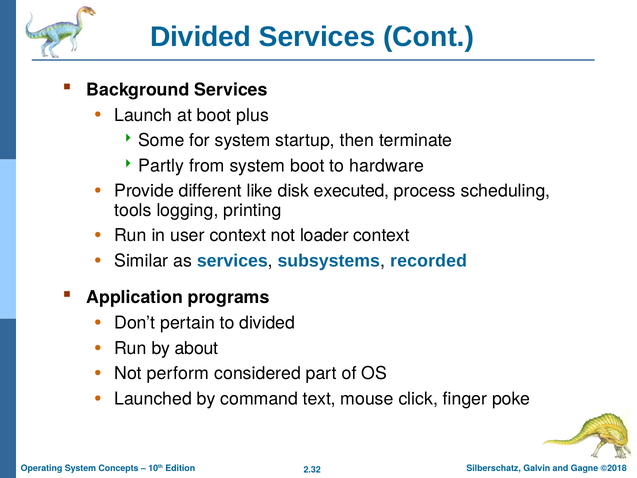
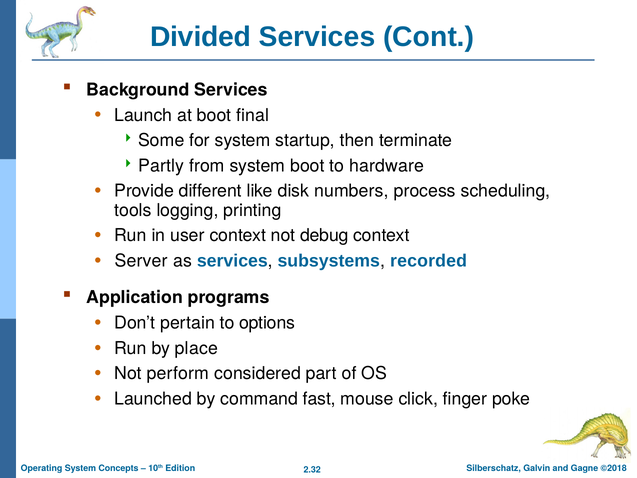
plus: plus -> final (253, 115)
executed: executed -> numbers (351, 191)
loader: loader -> debug (324, 235)
Similar: Similar -> Server (141, 261)
to divided: divided -> options (267, 323)
about: about -> place (196, 348)
text: text -> fast (319, 399)
